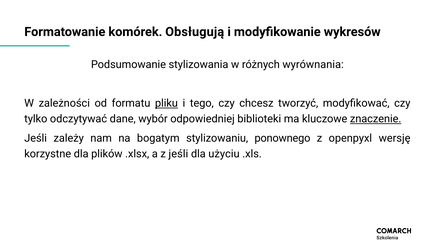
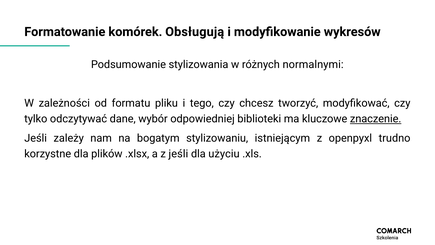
wyrównania: wyrównania -> normalnymi (313, 64)
pliku underline: present -> none (166, 103)
ponownego: ponownego -> istniejącym (282, 138)
wersję: wersję -> trudno (395, 138)
